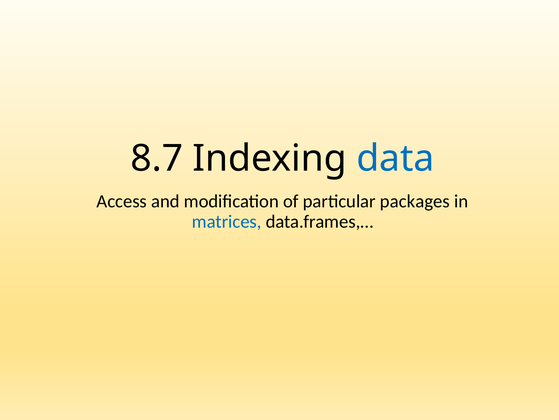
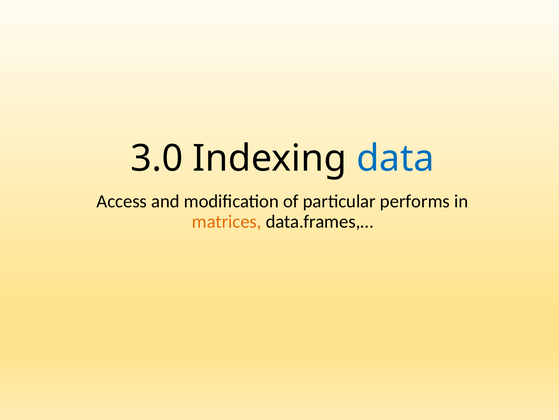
8.7: 8.7 -> 3.0 (157, 158)
packages: packages -> performs (415, 201)
matrices colour: blue -> orange (227, 221)
